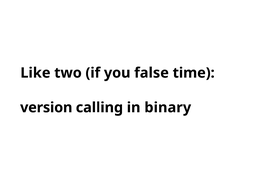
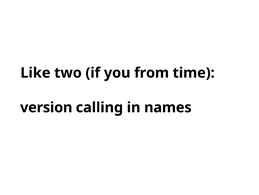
false: false -> from (152, 73)
binary: binary -> names (168, 107)
